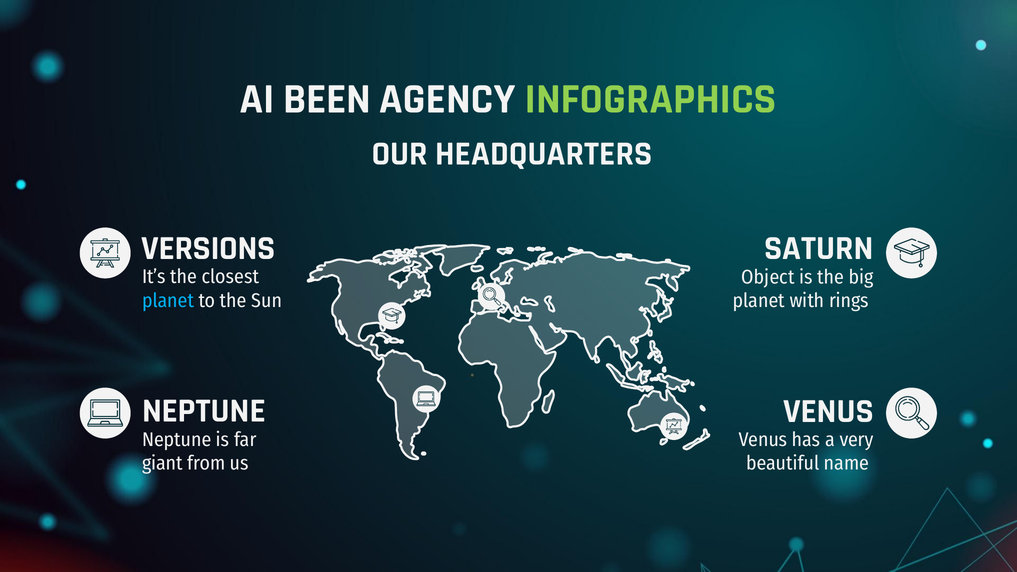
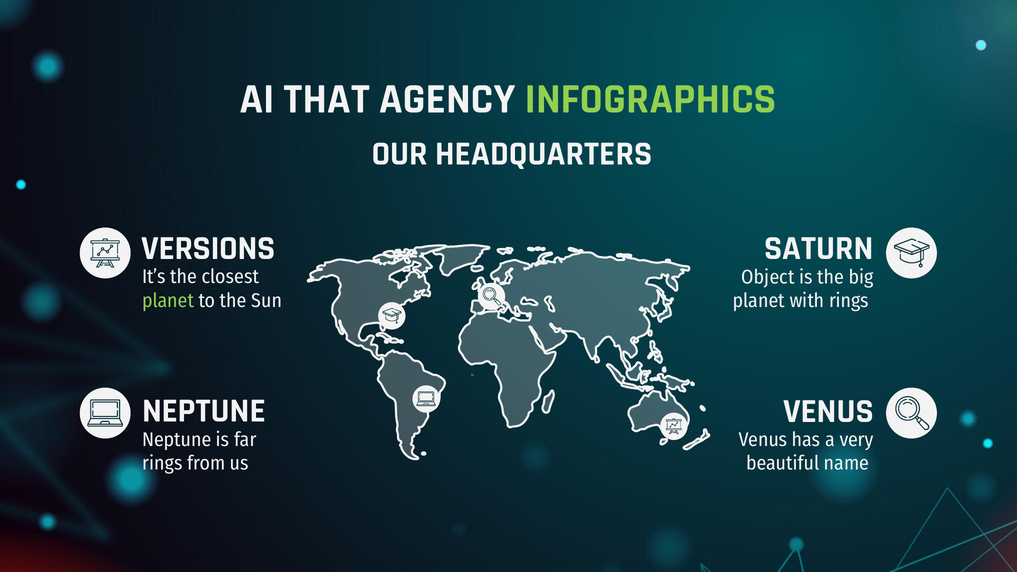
BEEN: BEEN -> THAT (327, 99)
planet colour: light blue -> light green (168, 301)
giant: giant -> rings (162, 463)
